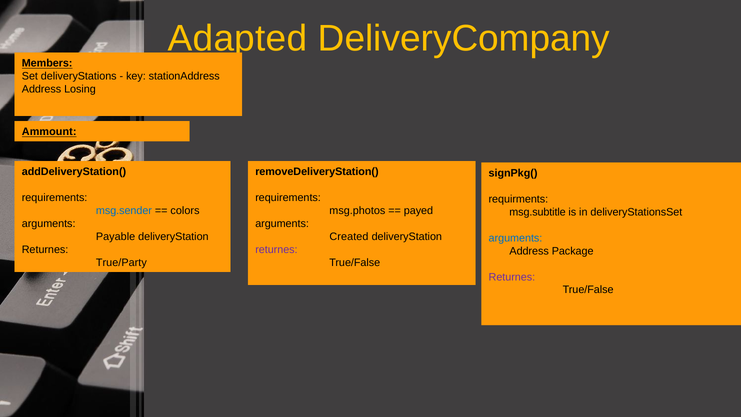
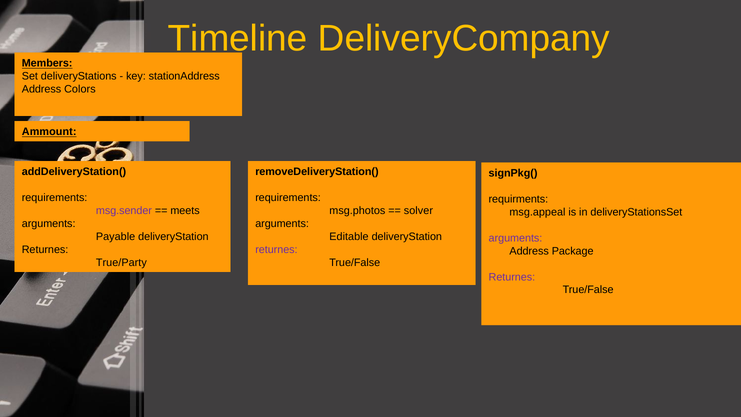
Adapted: Adapted -> Timeline (238, 38)
Losing: Losing -> Colors (80, 89)
msg.sender colour: blue -> purple (124, 211)
colors: colors -> meets (185, 211)
payed: payed -> solver (418, 211)
msg.subtitle: msg.subtitle -> msg.appeal (537, 212)
Created: Created -> Editable (349, 237)
arguments colour: blue -> purple (515, 238)
